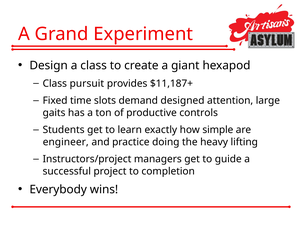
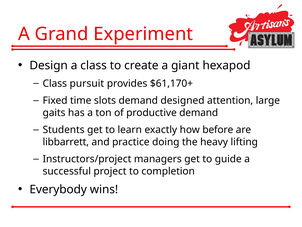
$11,187+: $11,187+ -> $61,170+ (171, 83)
productive controls: controls -> demand (199, 112)
simple: simple -> before (218, 130)
engineer: engineer -> libbarrett (66, 142)
